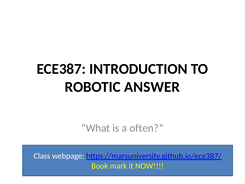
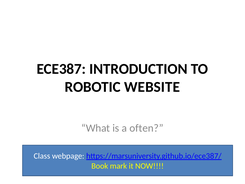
ANSWER: ANSWER -> WEBSITE (152, 87)
